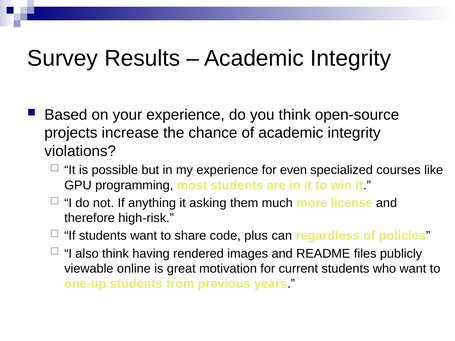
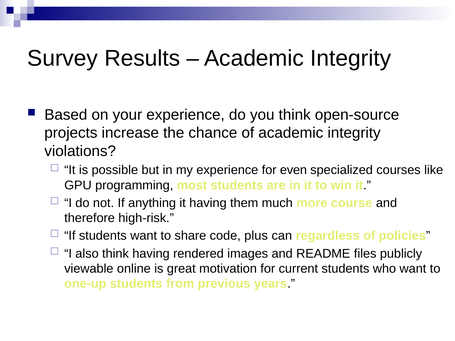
it asking: asking -> having (208, 203)
license: license -> course (352, 203)
